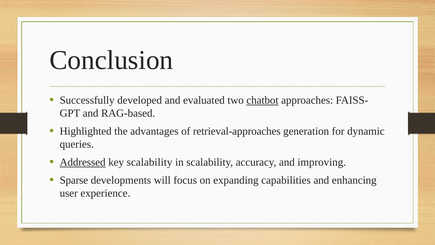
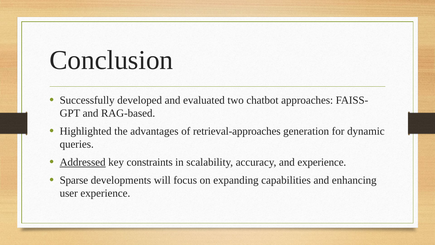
chatbot underline: present -> none (262, 100)
key scalability: scalability -> constraints (150, 162)
and improving: improving -> experience (322, 162)
